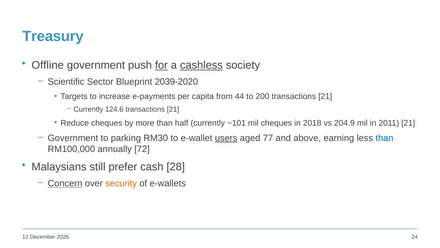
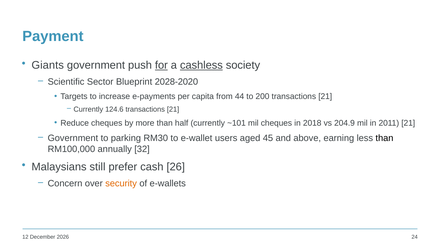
Treasury: Treasury -> Payment (53, 36)
Offline: Offline -> Giants (48, 65)
2039-2020: 2039-2020 -> 2028-2020 (176, 82)
users underline: present -> none (226, 138)
77: 77 -> 45 (268, 138)
than colour: blue -> black (384, 138)
72: 72 -> 32 (142, 149)
28: 28 -> 26 (176, 167)
Concern underline: present -> none (65, 183)
